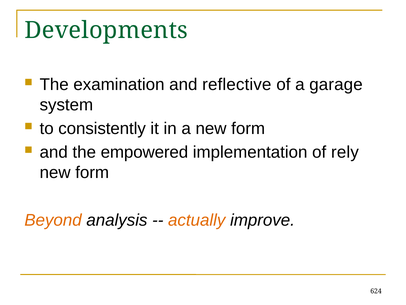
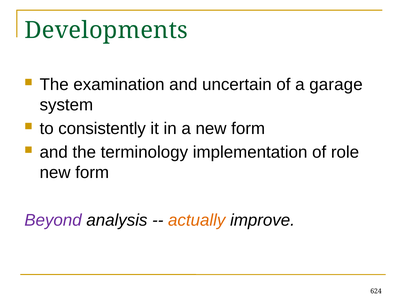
reflective: reflective -> uncertain (237, 84)
empowered: empowered -> terminology (144, 152)
rely: rely -> role (345, 152)
Beyond colour: orange -> purple (53, 220)
